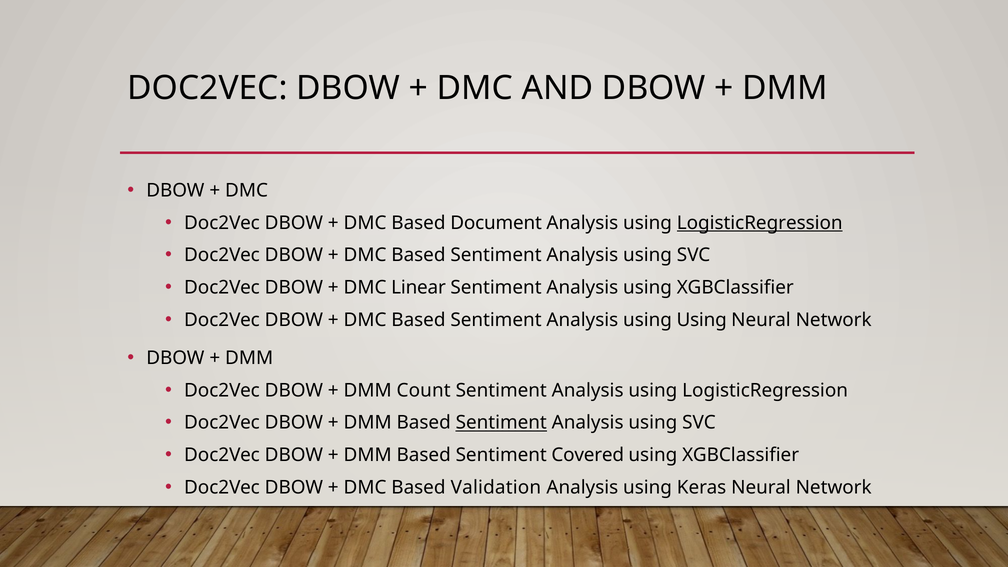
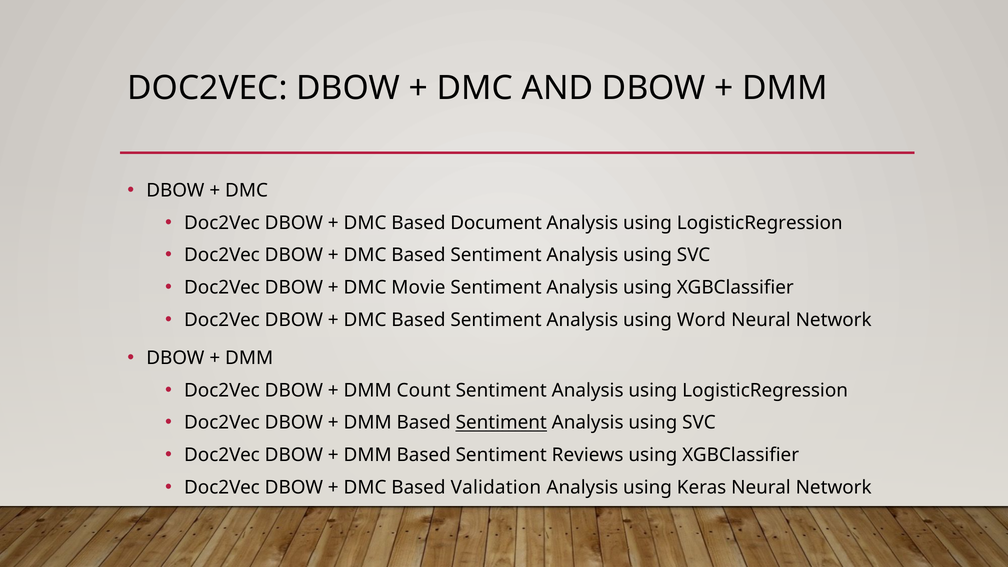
LogisticRegression underline: present -> none (760, 223)
Linear: Linear -> Movie (418, 288)
using Using: Using -> Word (701, 320)
Covered: Covered -> Reviews (588, 455)
